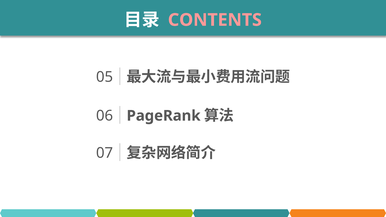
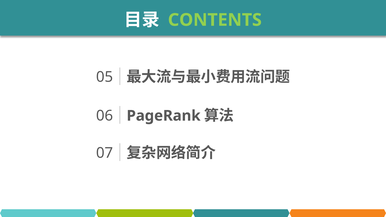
CONTENTS colour: pink -> light green (215, 20)
